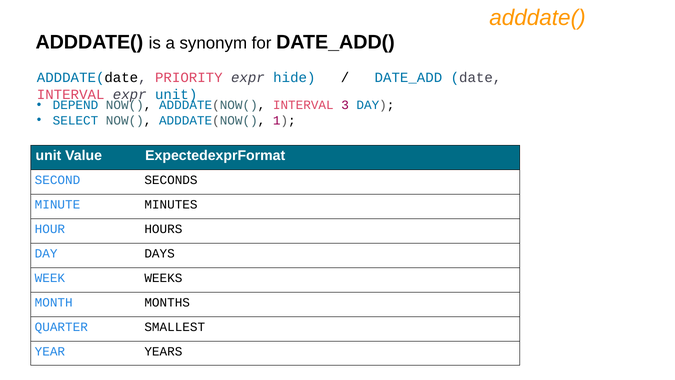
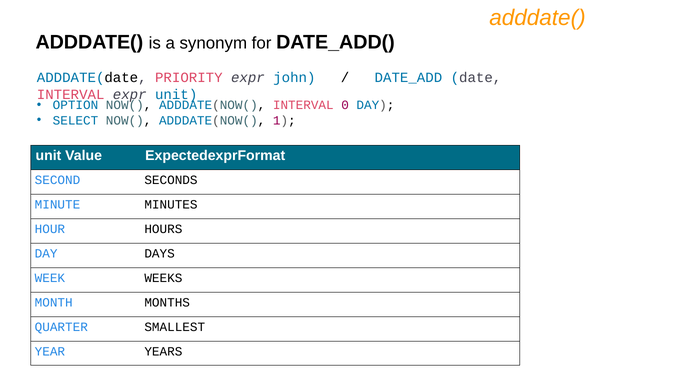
hide: hide -> john (294, 78)
DEPEND: DEPEND -> OPTION (75, 105)
3: 3 -> 0 (345, 105)
